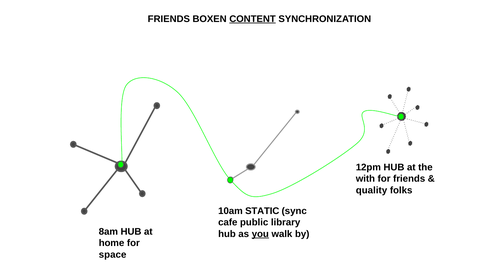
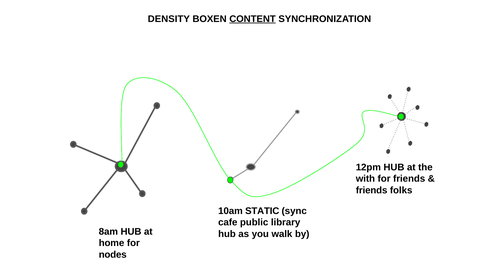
FRIENDS: FRIENDS -> DENSITY (169, 19)
quality: quality -> friends (372, 191)
you underline: present -> none (260, 234)
space: space -> nodes (113, 255)
